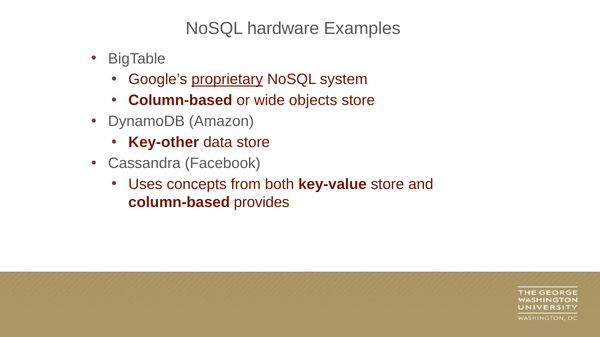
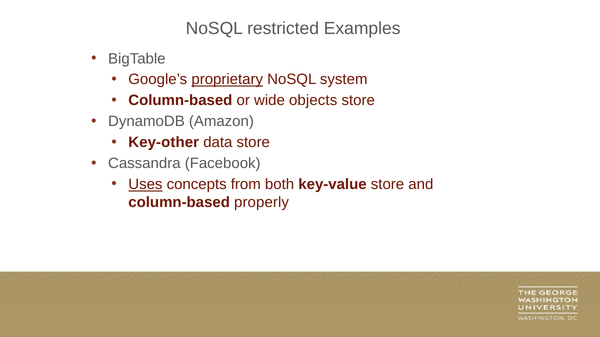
hardware: hardware -> restricted (283, 28)
Uses underline: none -> present (145, 185)
provides: provides -> properly (262, 203)
